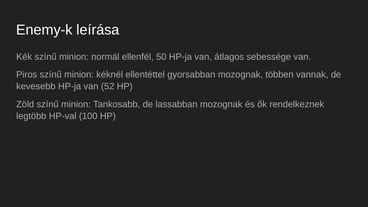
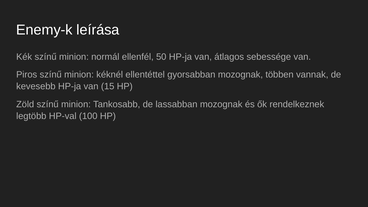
52: 52 -> 15 (108, 86)
